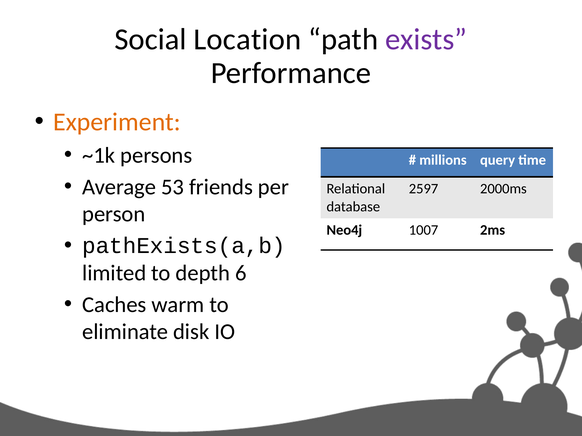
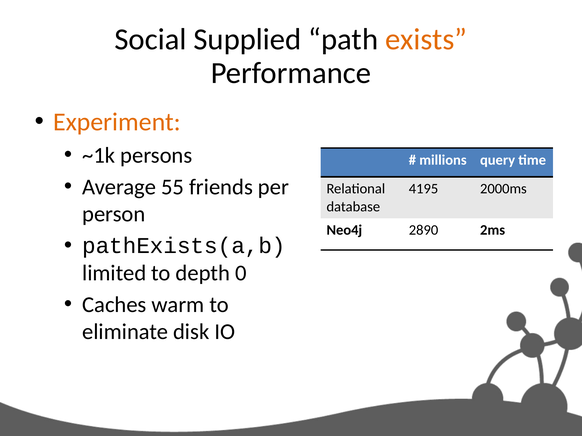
Location: Location -> Supplied (247, 40)
exists colour: purple -> orange (426, 40)
53: 53 -> 55 (173, 187)
2597: 2597 -> 4195 (424, 189)
1007: 1007 -> 2890 (424, 230)
6: 6 -> 0 (241, 273)
